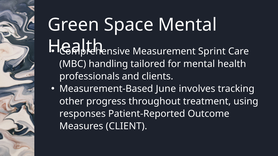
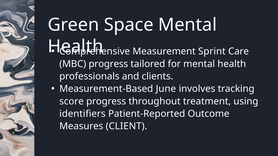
MBC handling: handling -> progress (108, 64)
other: other -> score (72, 102)
responses: responses -> identifiers (82, 114)
